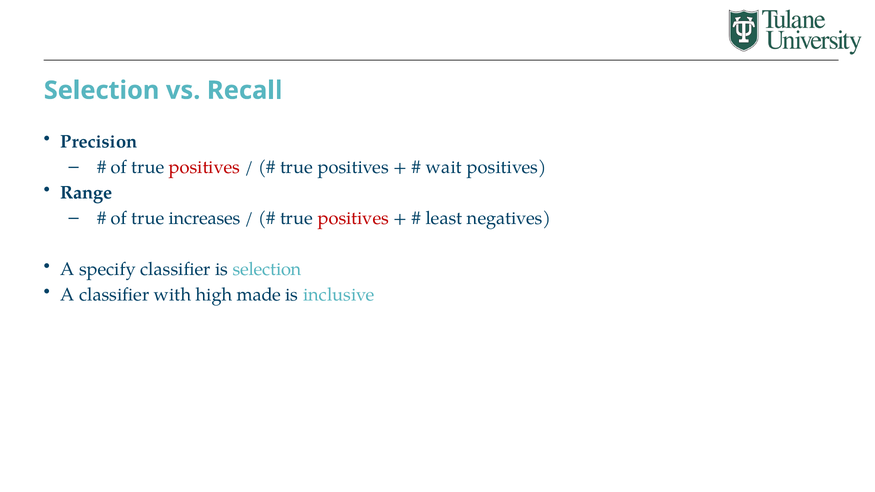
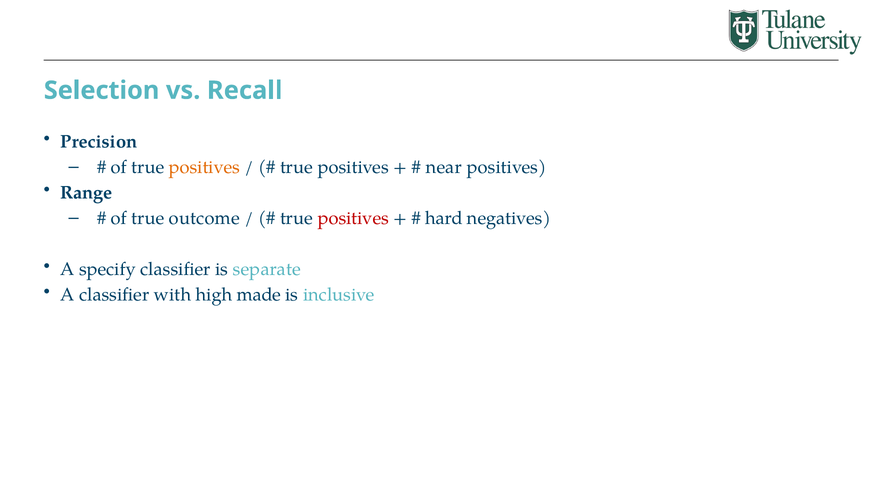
positives colour: red -> orange (205, 167)
wait: wait -> near (444, 167)
increases: increases -> outcome (204, 218)
least: least -> hard (444, 218)
is selection: selection -> separate (267, 269)
